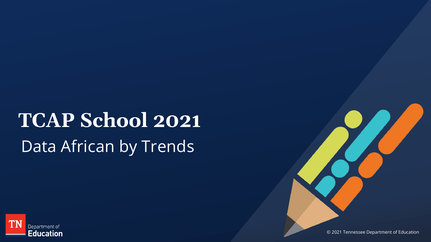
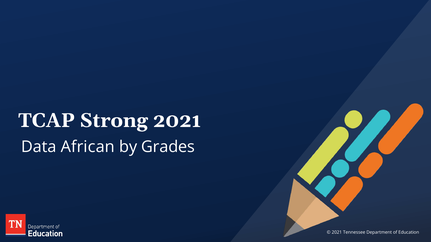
School: School -> Strong (114, 121)
Trends: Trends -> Grades (168, 147)
